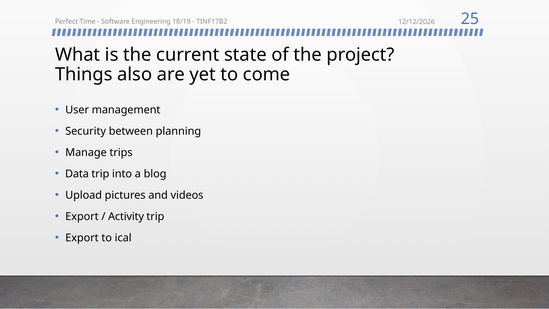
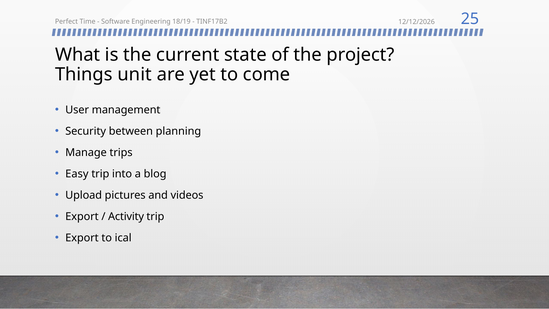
also: also -> unit (135, 75)
Data: Data -> Easy (77, 174)
